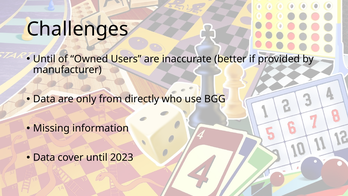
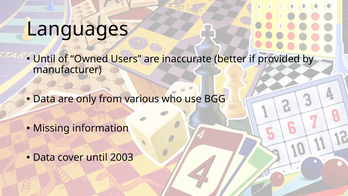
Challenges: Challenges -> Languages (77, 29)
directly: directly -> various (142, 99)
2023: 2023 -> 2003 (122, 157)
